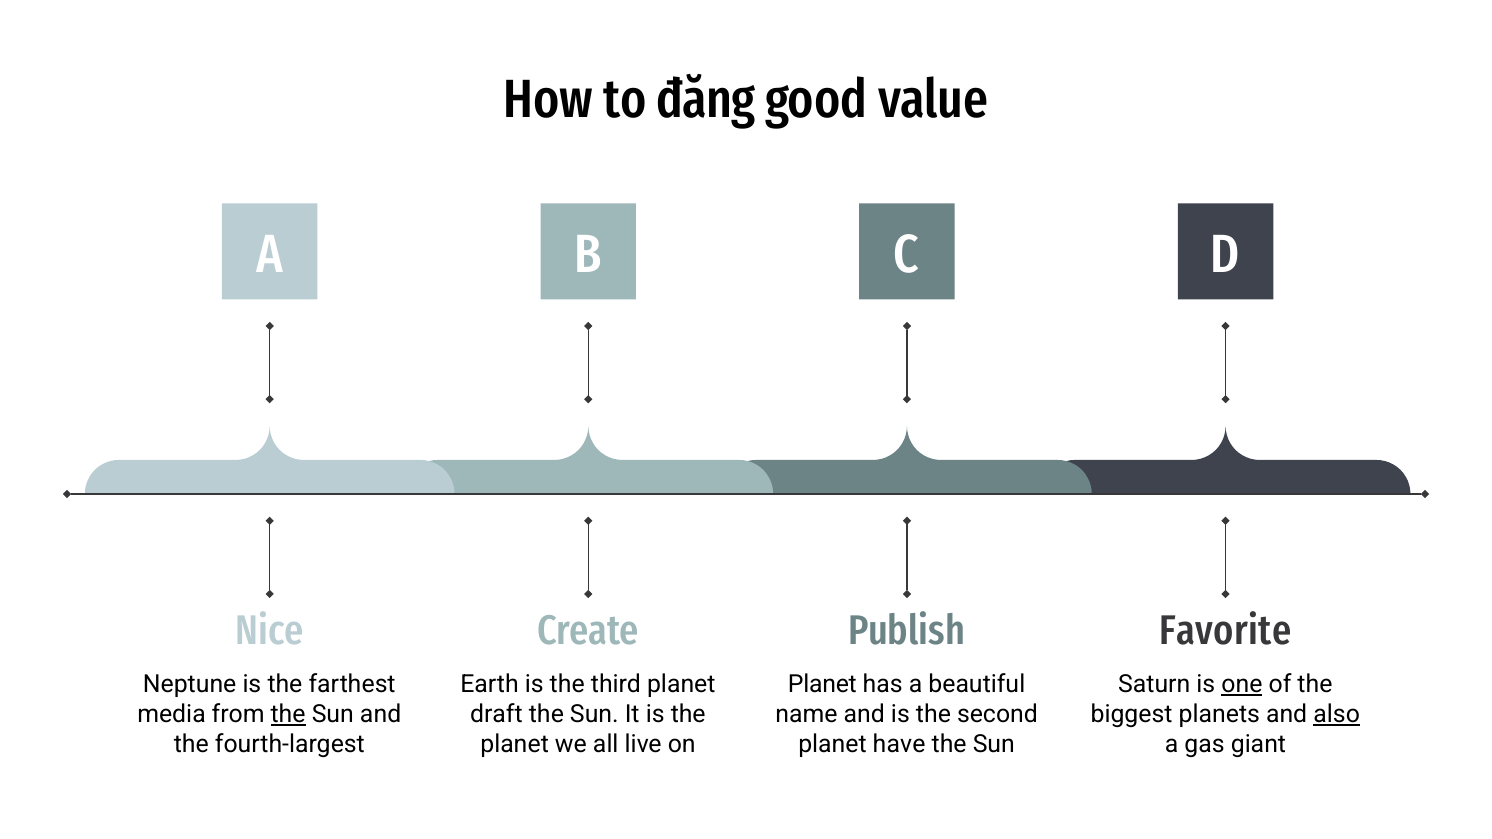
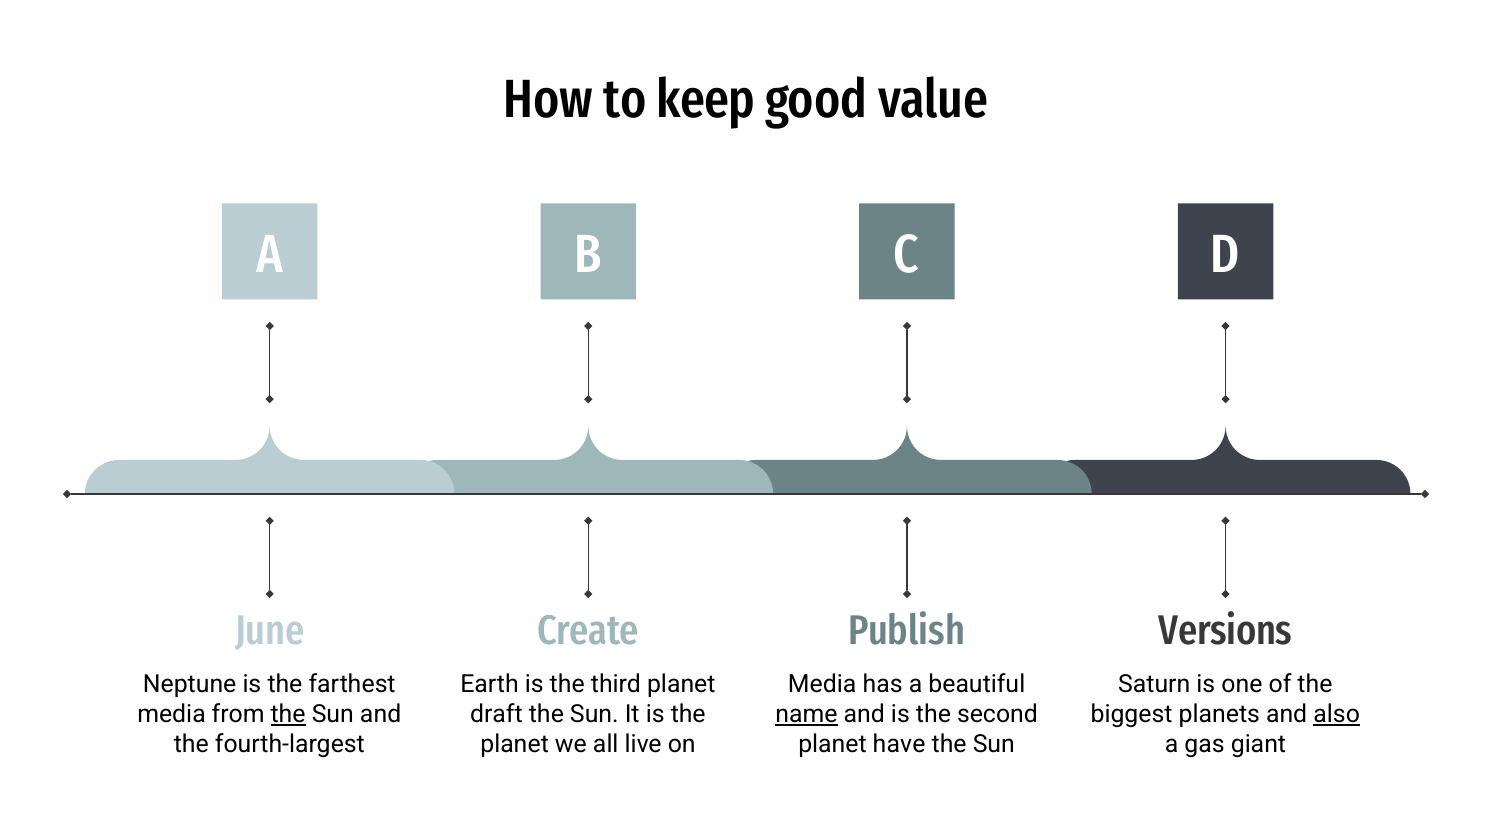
đăng: đăng -> keep (706, 100)
Nice: Nice -> June (270, 631)
Favorite: Favorite -> Versions (1226, 631)
Planet: Planet -> Media (822, 685)
one underline: present -> none (1242, 685)
name underline: none -> present (806, 714)
